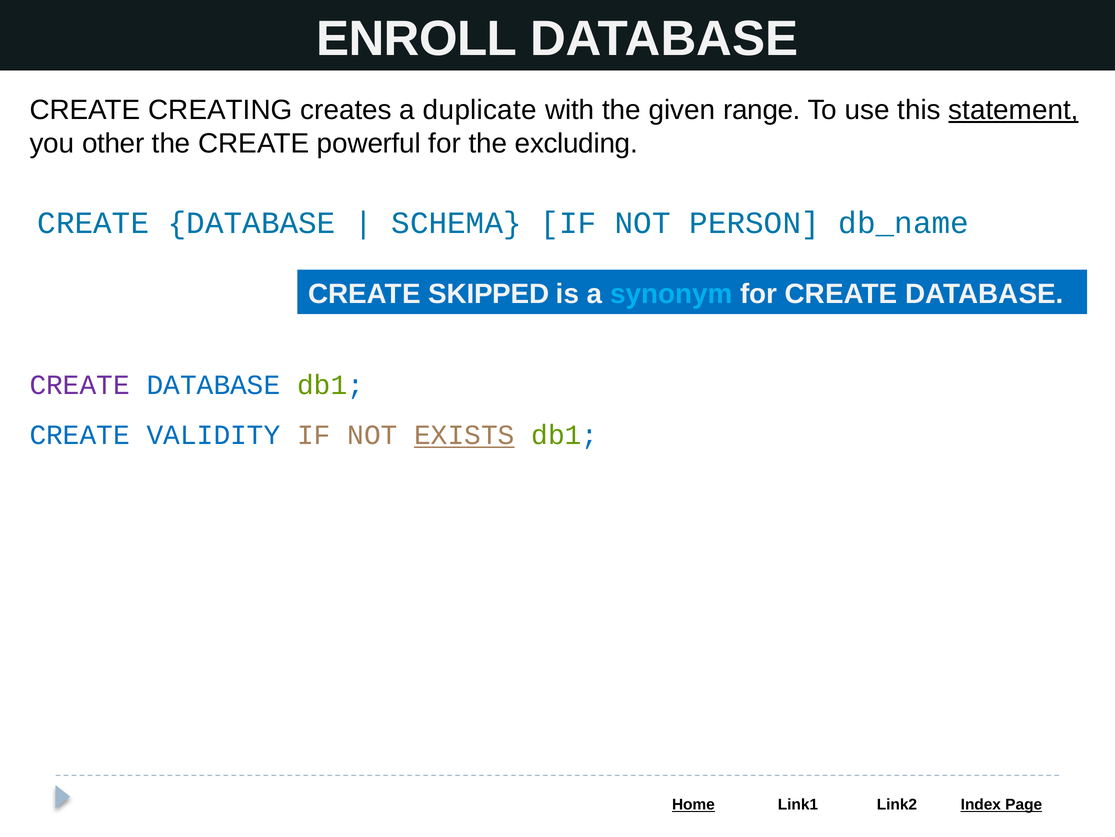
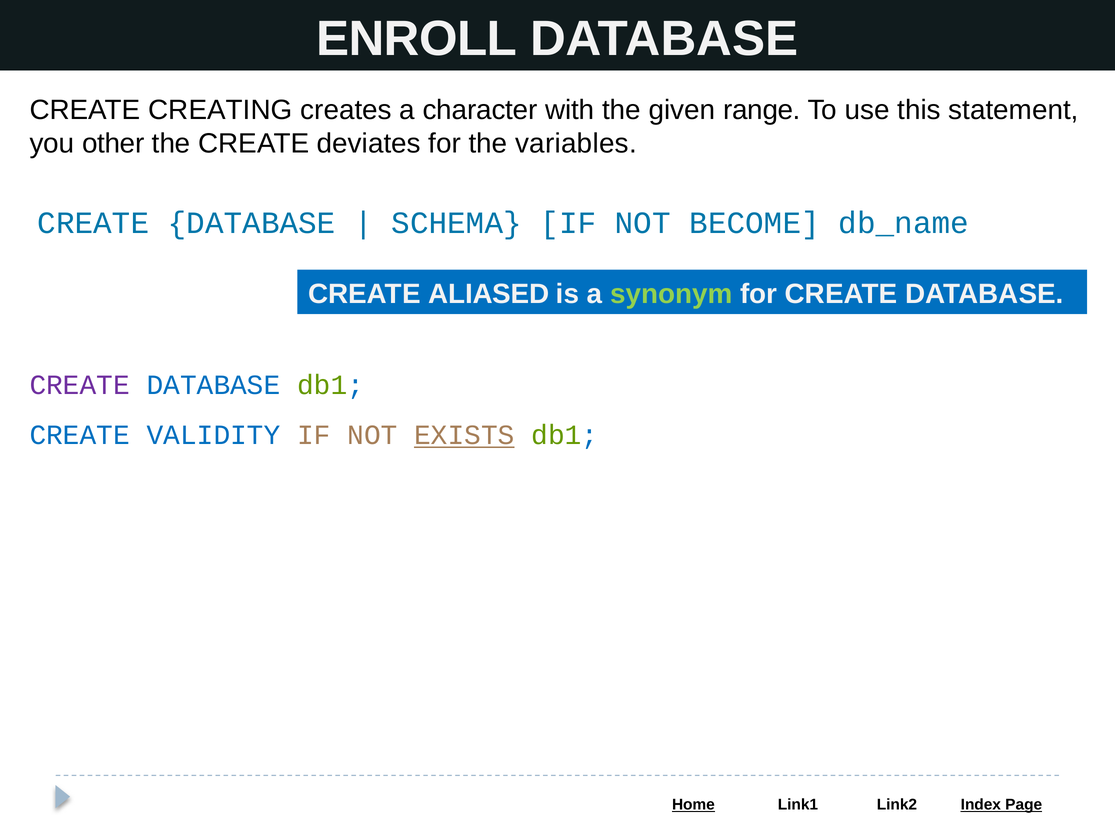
duplicate: duplicate -> character (480, 110)
statement underline: present -> none (1013, 110)
powerful: powerful -> deviates (369, 143)
excluding: excluding -> variables (576, 143)
PERSON: PERSON -> BECOME (755, 223)
SKIPPED: SKIPPED -> ALIASED (489, 294)
synonym colour: light blue -> light green (671, 294)
